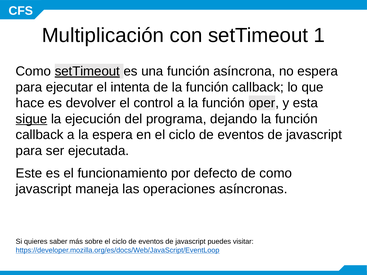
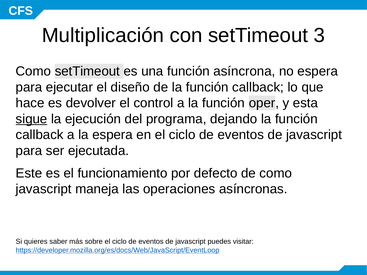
1: 1 -> 3 (319, 35)
setTimeout underline: present -> none (87, 71)
intenta: intenta -> diseño (130, 87)
